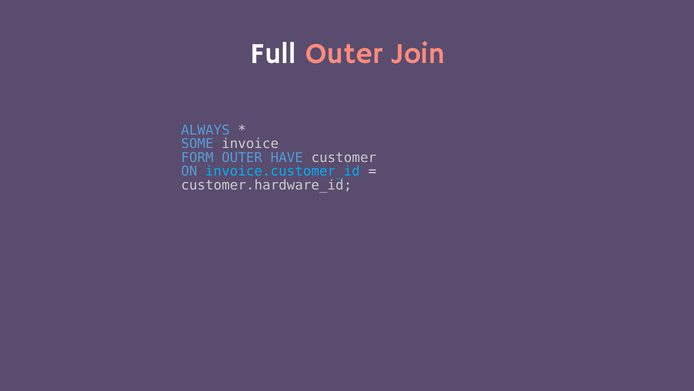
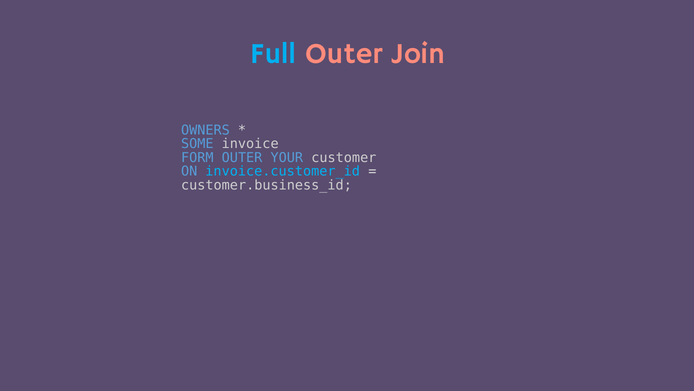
Full colour: white -> light blue (273, 54)
ALWAYS: ALWAYS -> OWNERS (205, 130)
HAVE: HAVE -> YOUR (287, 157)
customer.hardware_id: customer.hardware_id -> customer.business_id (266, 185)
